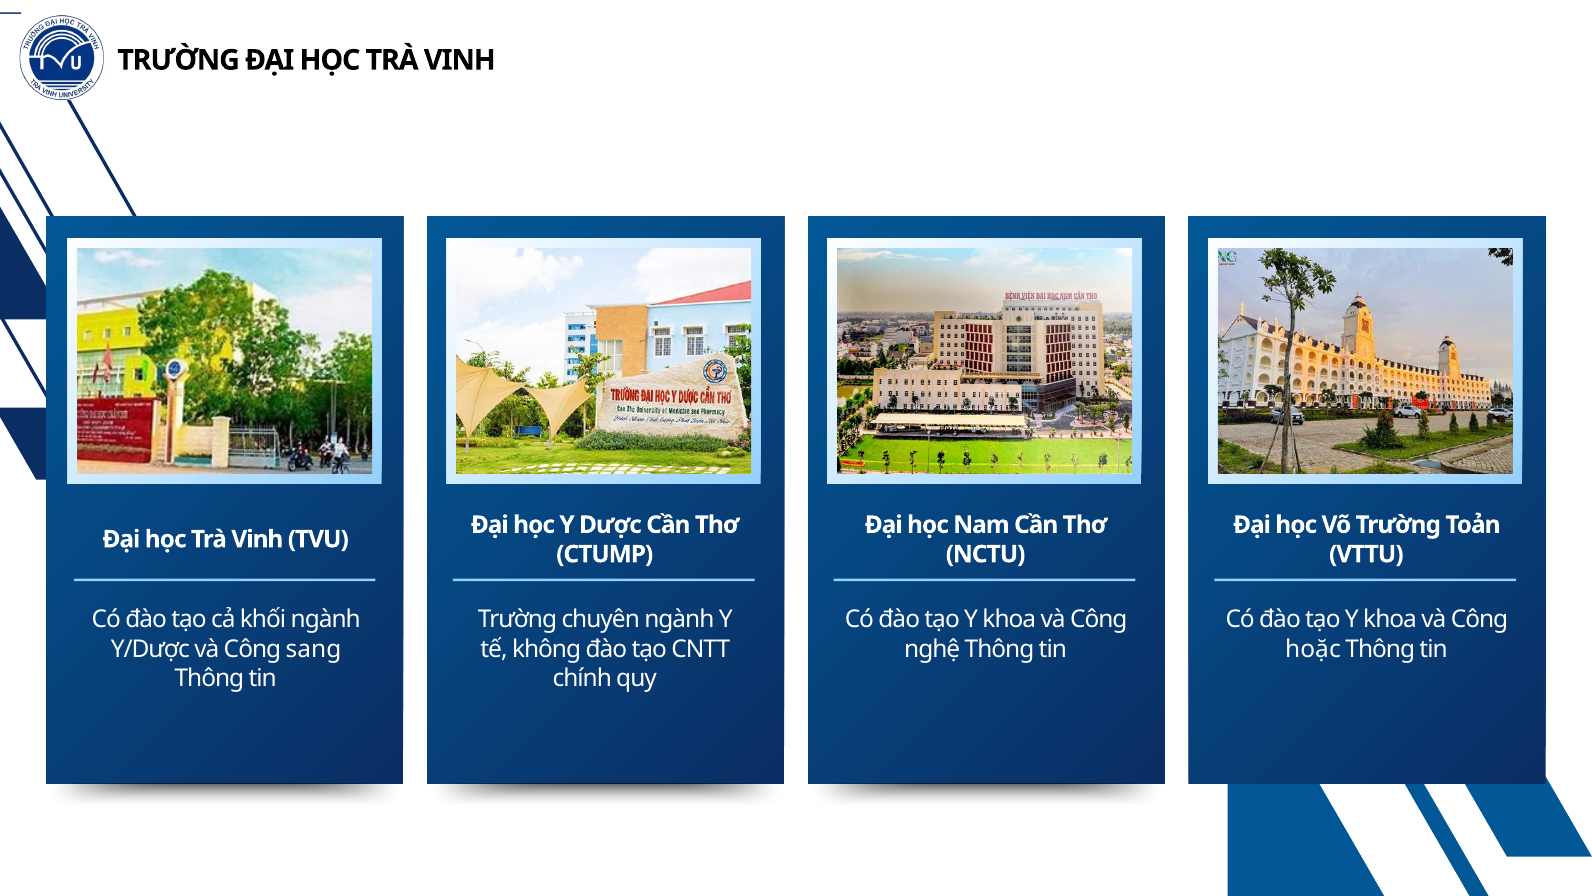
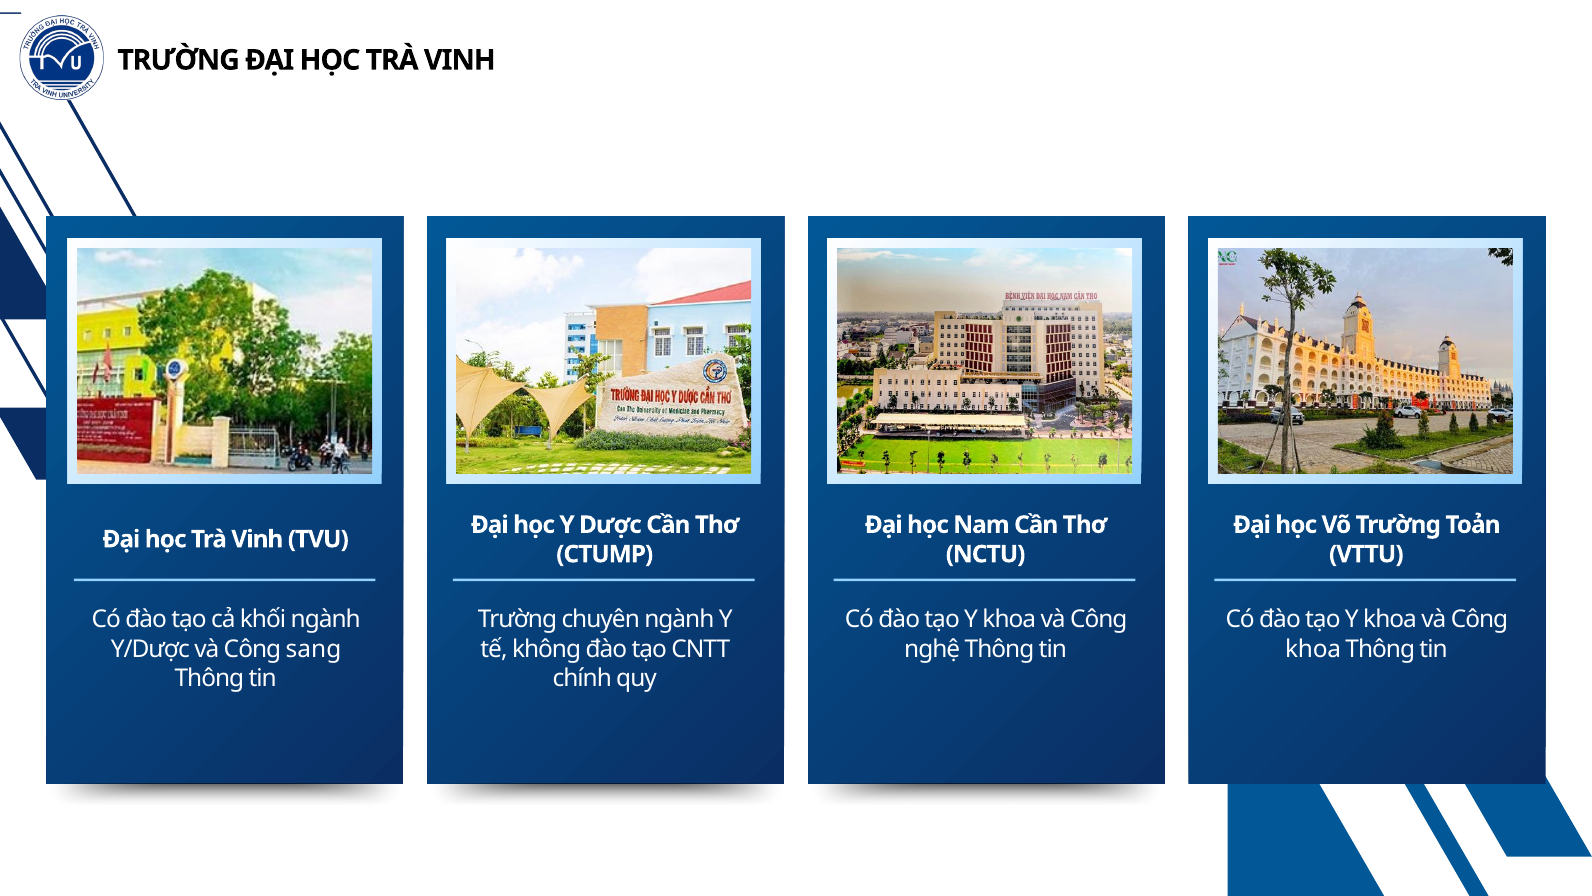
hoặc: hoặc -> khoa (1313, 649)
